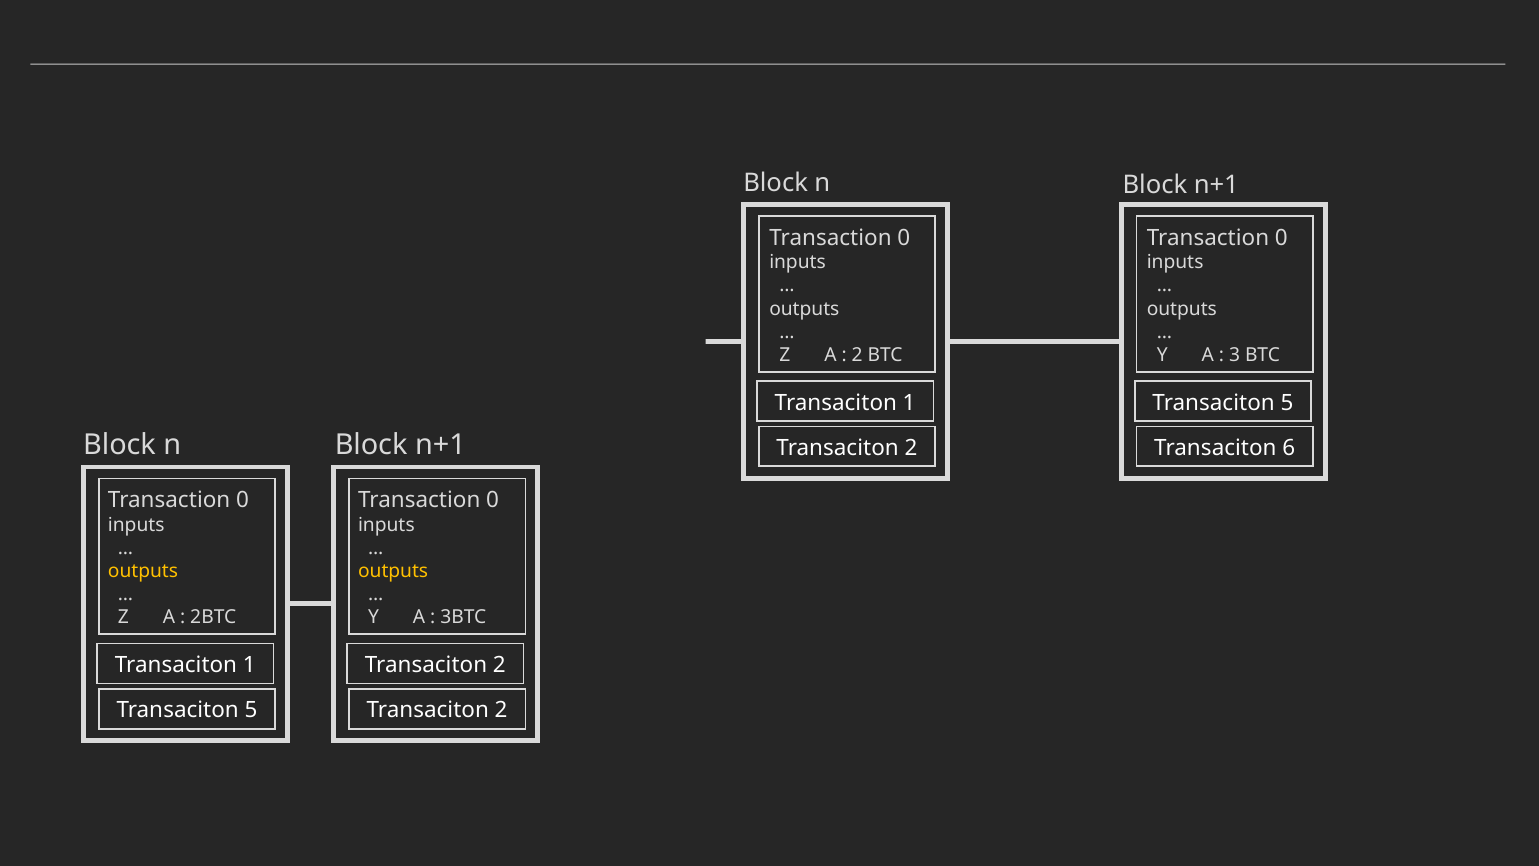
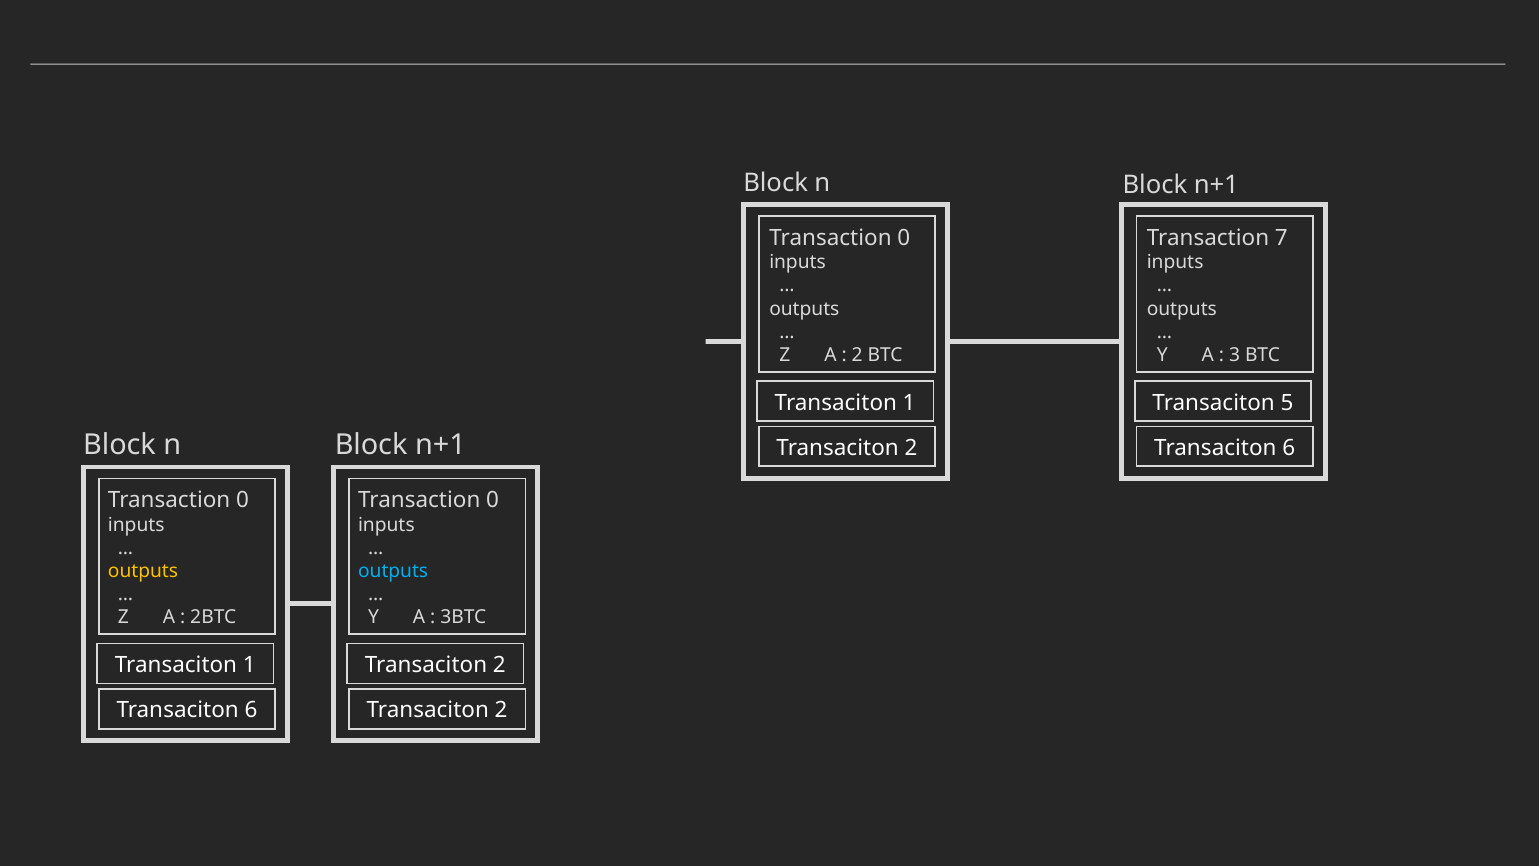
0: 0 -> 7 (1281, 238)
outputs colour: yellow -> light blue (393, 571)
5: 5 -> 6 (251, 710)
